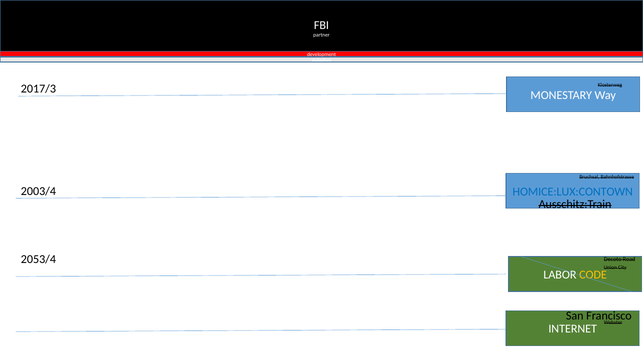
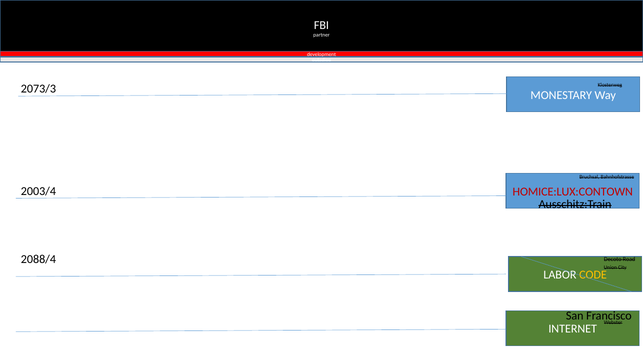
2017/3: 2017/3 -> 2073/3 (38, 89)
HOMICE:LUX:CONTOWN colour: blue -> red (573, 191)
2053/4: 2053/4 -> 2088/4 (38, 259)
